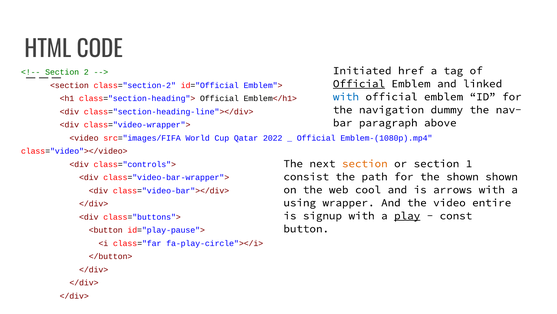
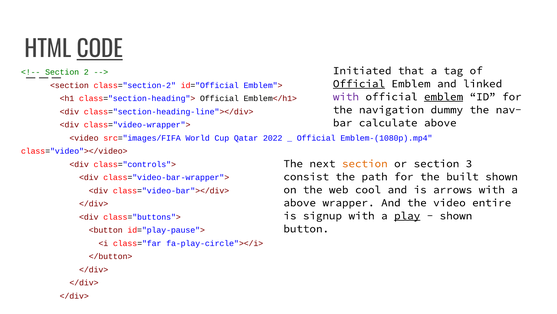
CODE underline: none -> present (100, 49)
href: href -> that (411, 71)
with colour: blue -> purple (346, 97)
emblem underline: none -> present (444, 97)
paragraph: paragraph -> calculate (388, 123)
1: 1 -> 3 (469, 163)
the shown: shown -> built (462, 176)
using: using -> above (300, 202)
const: const -> shown (456, 215)
